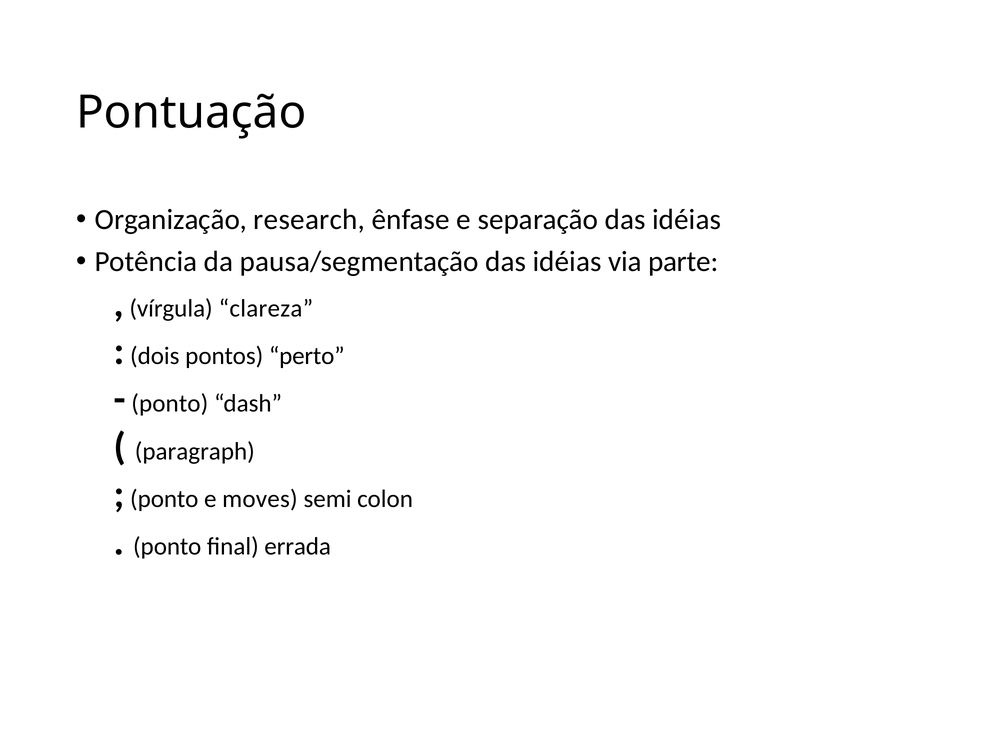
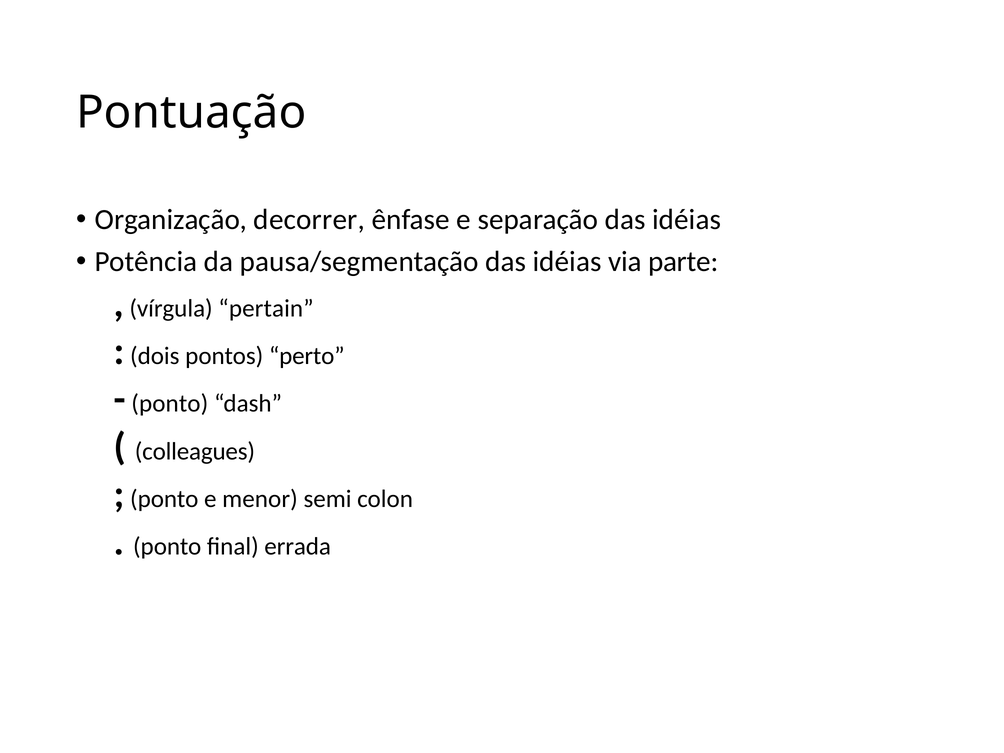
research: research -> decorrer (309, 220)
clareza: clareza -> pertain (266, 309)
paragraph: paragraph -> colleagues (195, 451)
moves: moves -> menor (260, 499)
